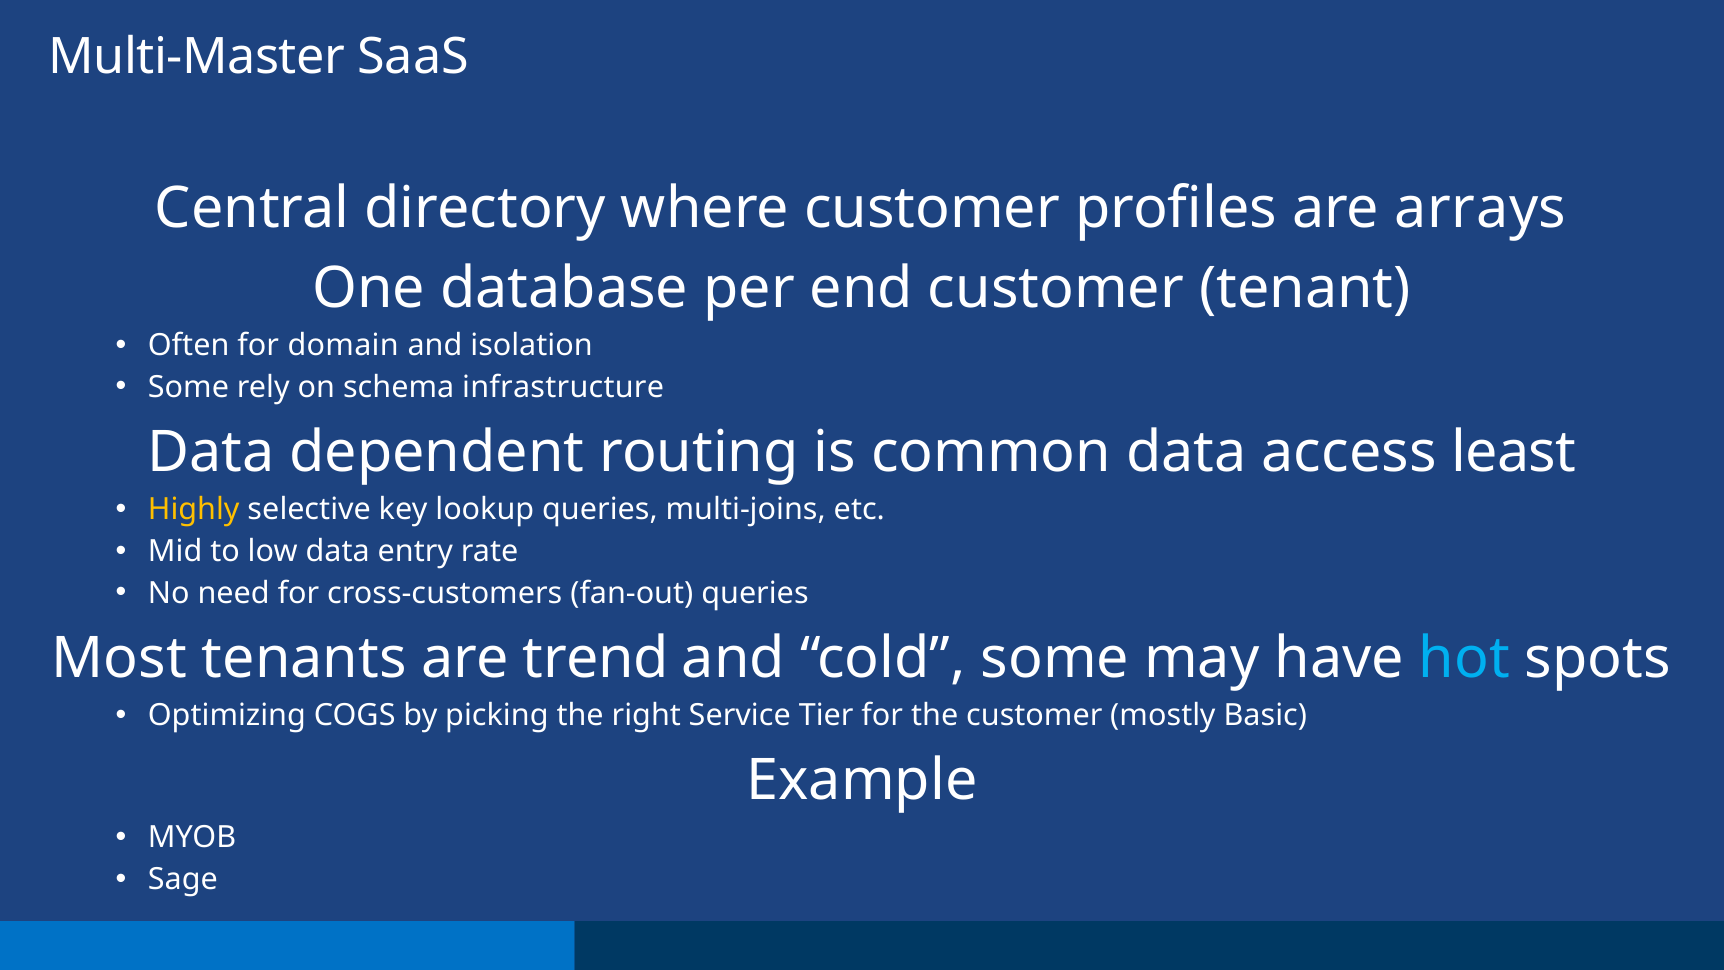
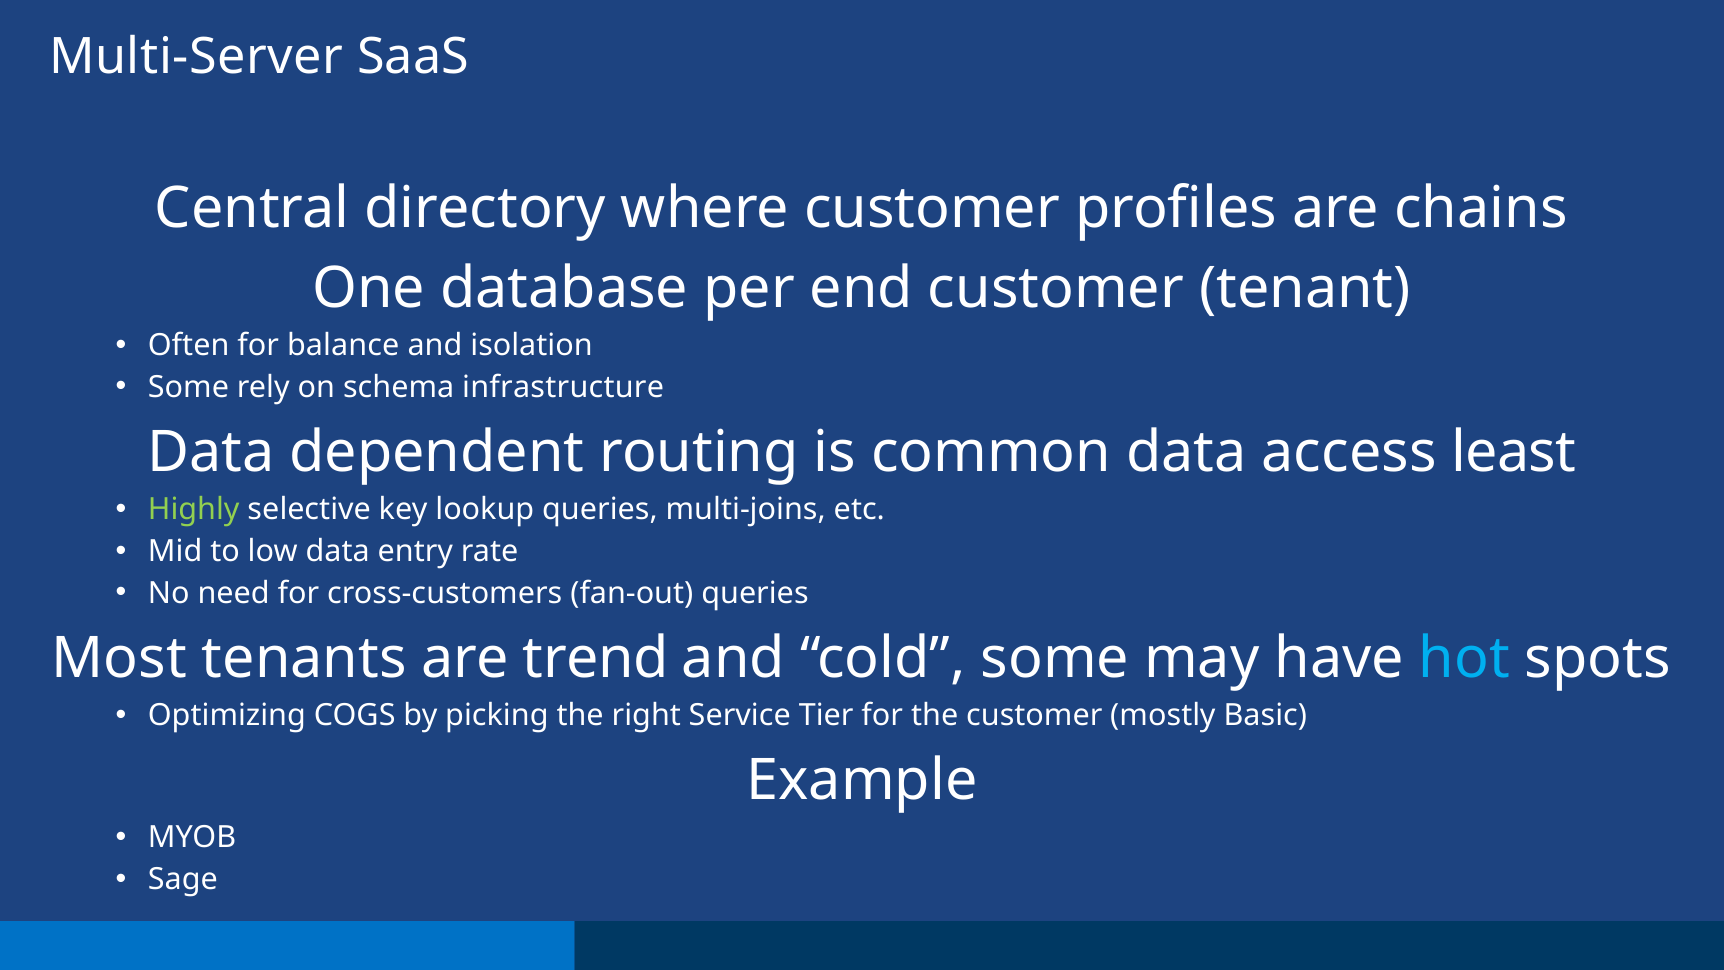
Multi-Master: Multi-Master -> Multi-Server (196, 57)
arrays: arrays -> chains (1481, 208)
domain: domain -> balance (343, 345)
Highly colour: yellow -> light green (194, 509)
